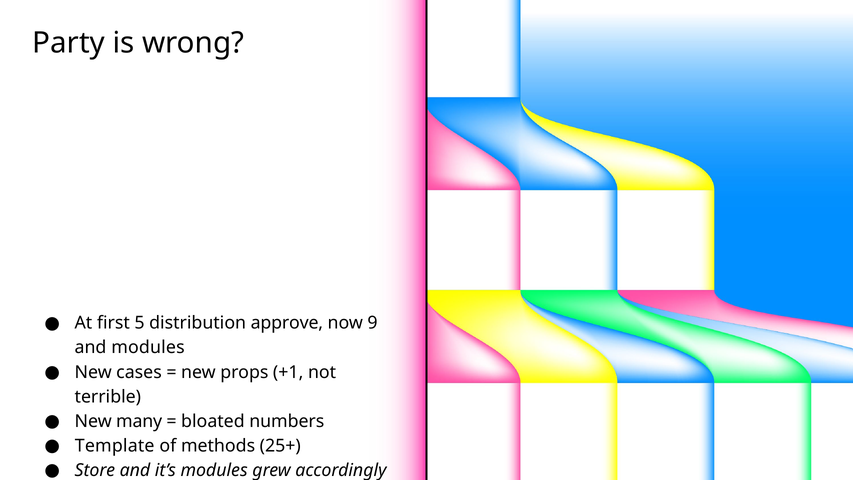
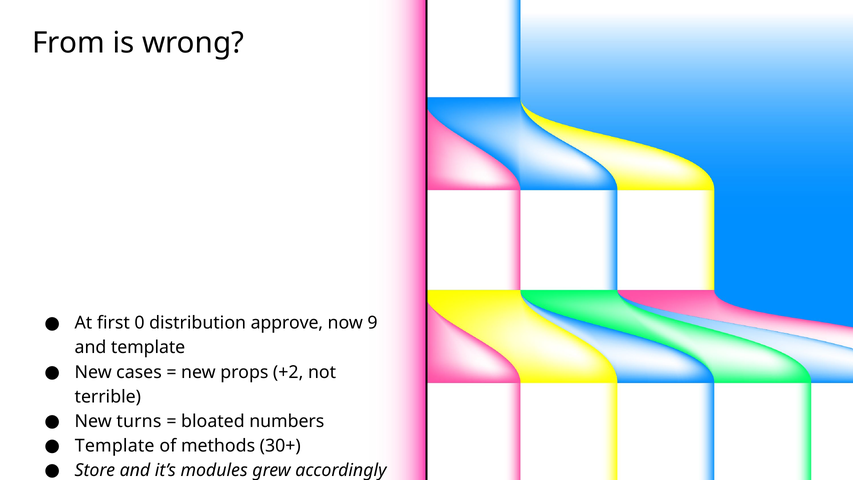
Party: Party -> From (69, 43)
5: 5 -> 0 (139, 323)
and modules: modules -> template (148, 347)
+1: +1 -> +2 (288, 372)
many: many -> turns (139, 421)
25+: 25+ -> 30+ (280, 446)
